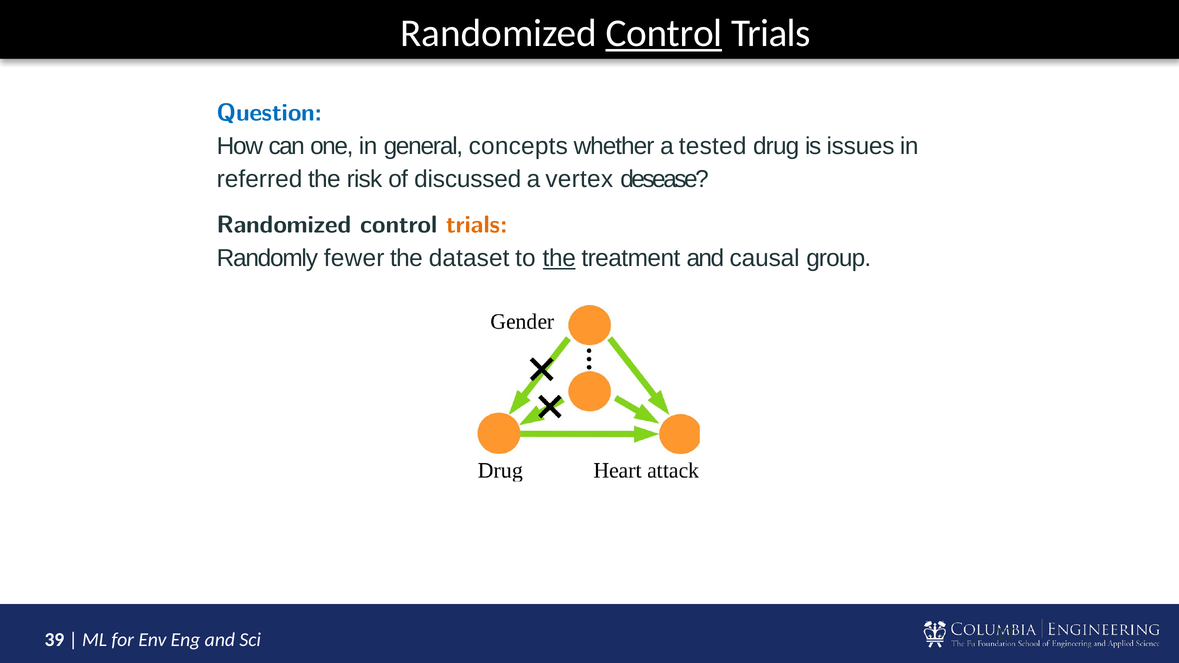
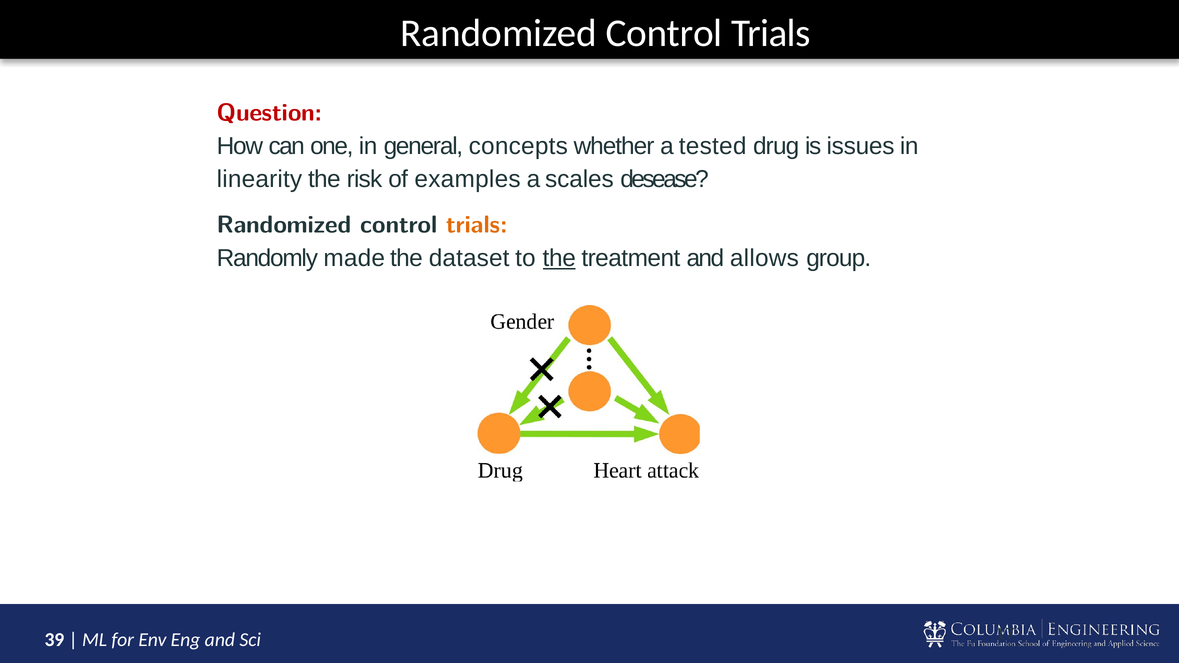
Control underline: present -> none (664, 33)
Question colour: blue -> red (270, 113)
referred: referred -> linearity (259, 179)
discussed: discussed -> examples (468, 179)
vertex: vertex -> scales (579, 179)
fewer: fewer -> made (354, 258)
causal: causal -> allows (764, 258)
